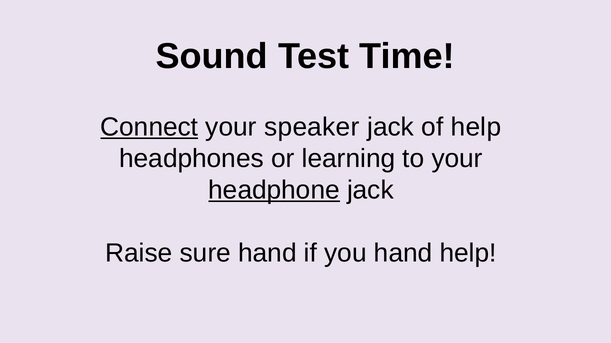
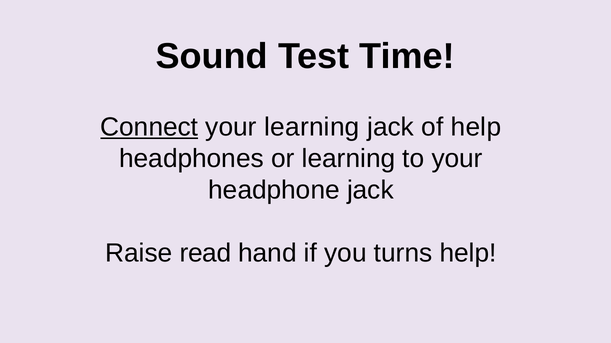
your speaker: speaker -> learning (312, 127)
headphone underline: present -> none (274, 190)
sure: sure -> read (206, 253)
you hand: hand -> turns (403, 253)
